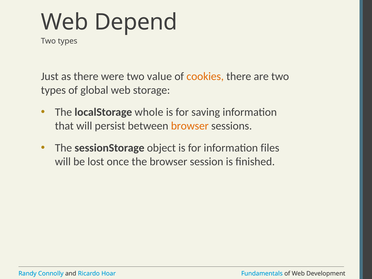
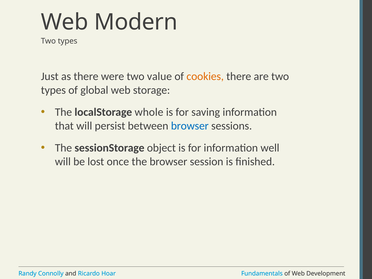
Depend: Depend -> Modern (136, 22)
browser colour: orange -> blue (190, 126)
files: files -> well (270, 148)
